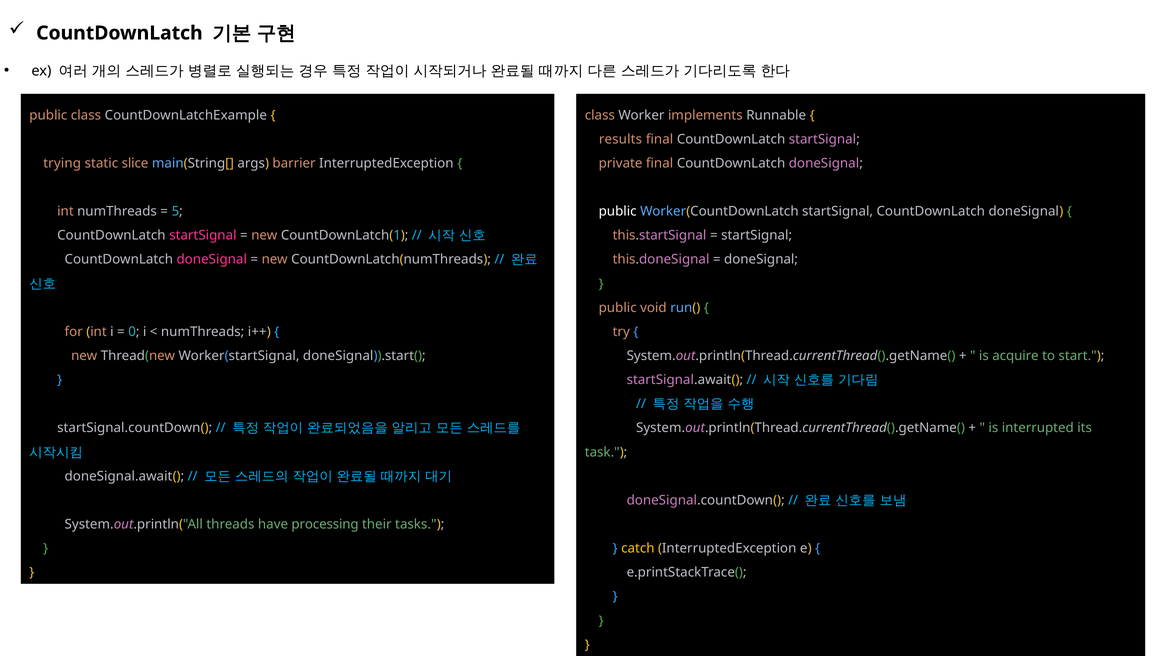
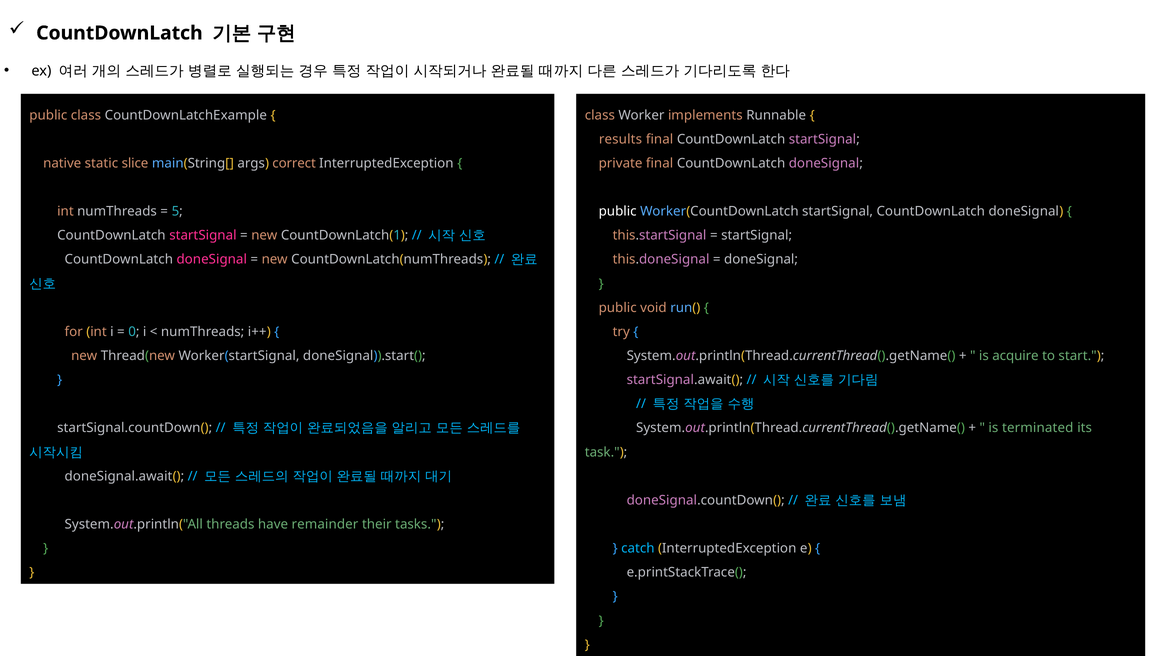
trying: trying -> native (62, 163)
barrier: barrier -> correct (294, 163)
interrupted: interrupted -> terminated (1038, 428)
processing: processing -> remainder (325, 524)
catch colour: yellow -> light blue (638, 548)
